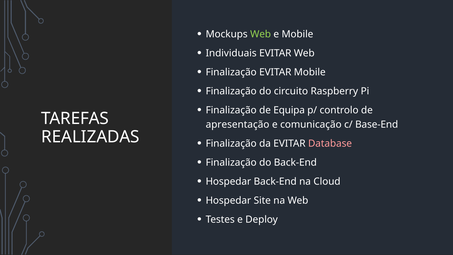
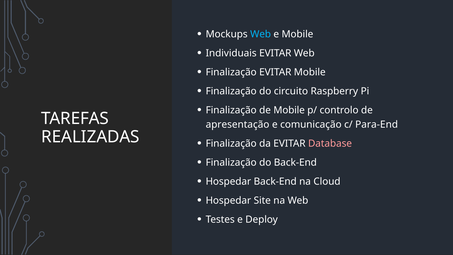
Web colour: light green -> light blue (261, 34)
de Equipa: Equipa -> Mobile (289, 110)
Base-End: Base-End -> Para-End (377, 125)
